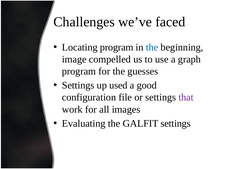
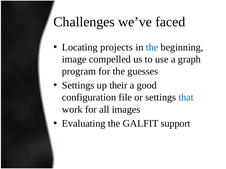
Locating program: program -> projects (117, 47)
used: used -> their (118, 86)
that colour: purple -> blue (186, 98)
GALFIT settings: settings -> support (176, 124)
